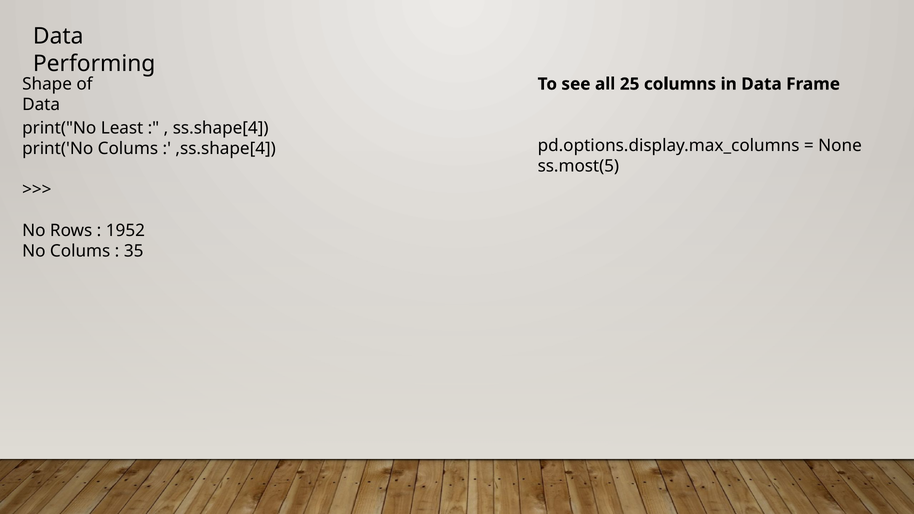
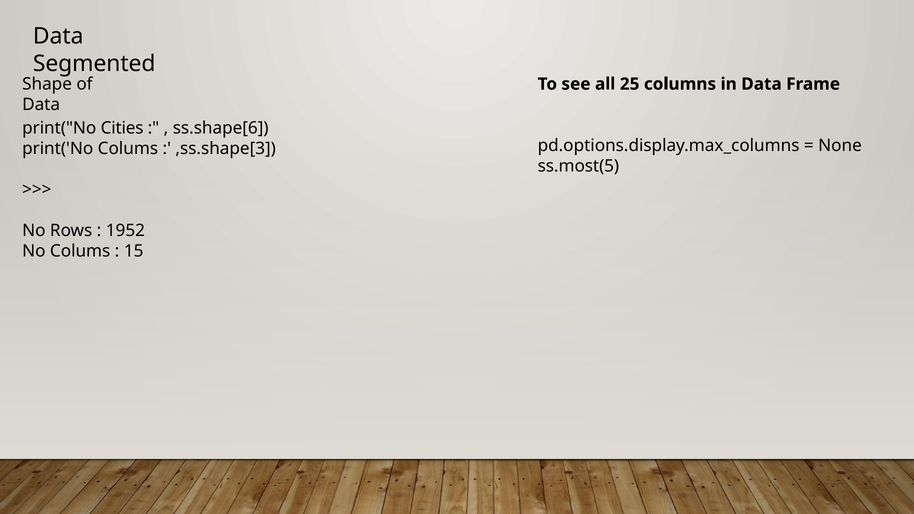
Performing: Performing -> Segmented (94, 64)
Least: Least -> Cities (122, 128)
ss.shape[4: ss.shape[4 -> ss.shape[6 (221, 128)
,ss.shape[4: ,ss.shape[4 -> ,ss.shape[3 (226, 148)
35: 35 -> 15 (134, 251)
